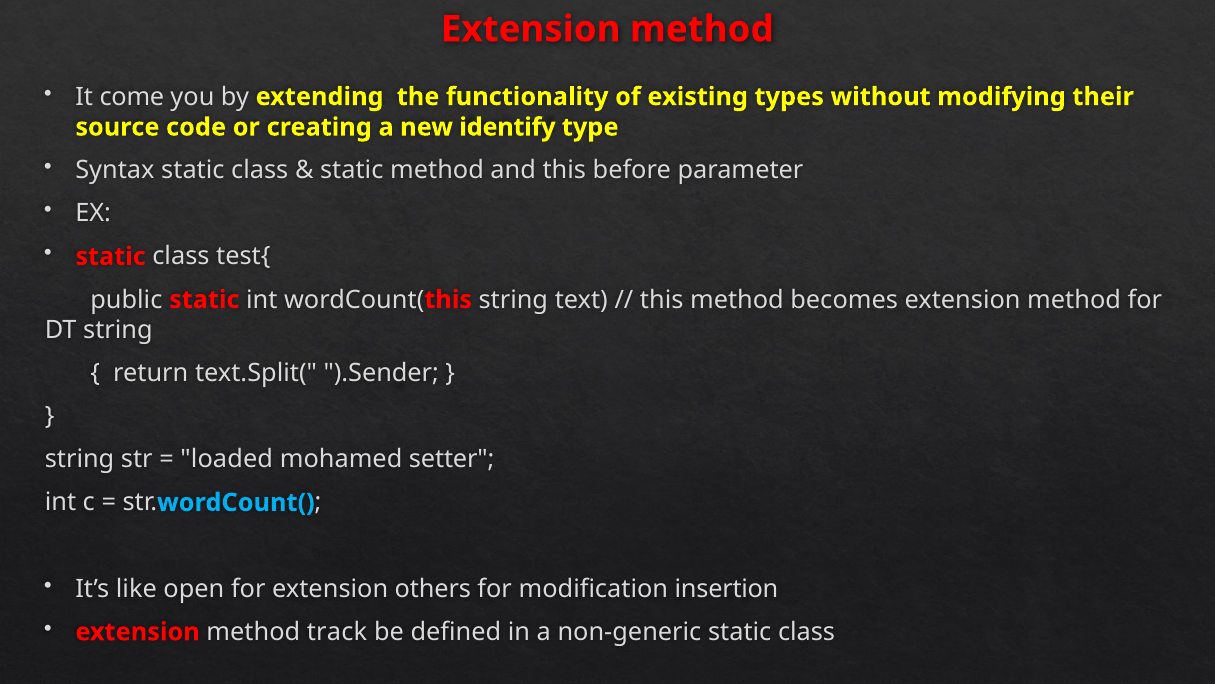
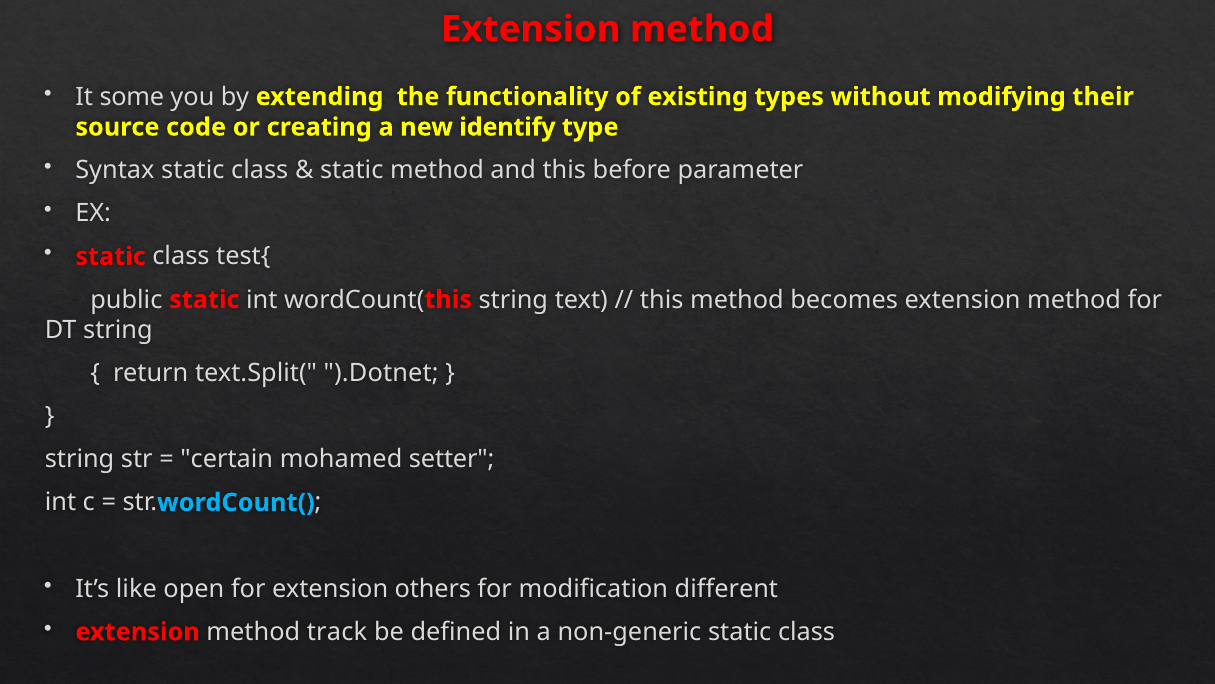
come: come -> some (132, 97)
).Sender: ).Sender -> ).Dotnet (381, 373)
loaded: loaded -> certain (227, 459)
insertion: insertion -> different (726, 588)
